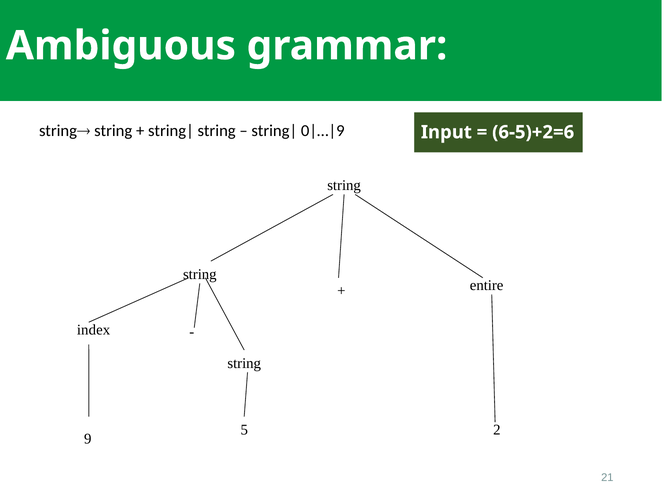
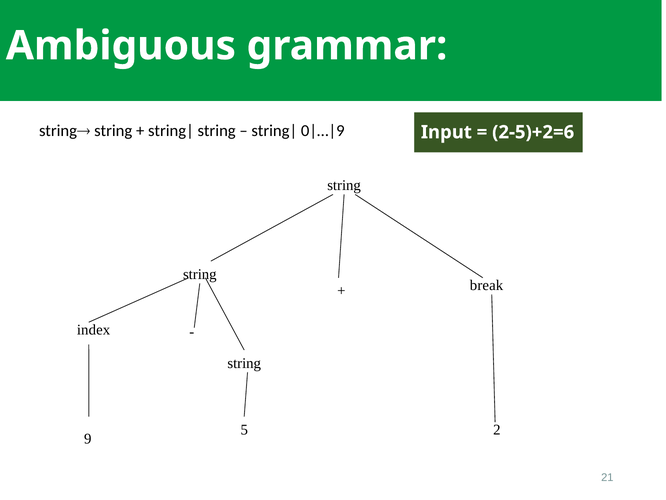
6-5)+2=6: 6-5)+2=6 -> 2-5)+2=6 (533, 132)
entire: entire -> break (487, 285)
